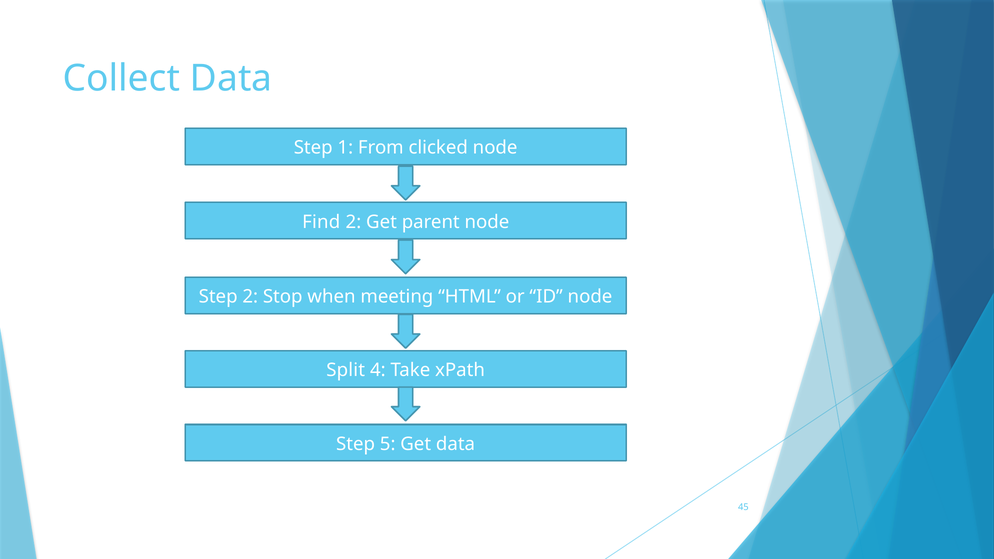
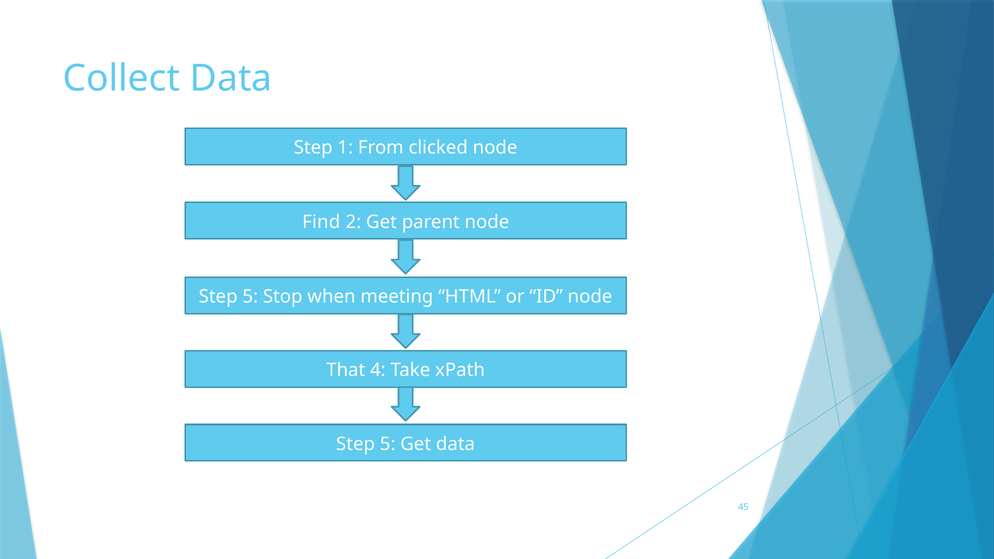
2: 2 -> 5 (250, 297)
Split: Split -> That (346, 370)
